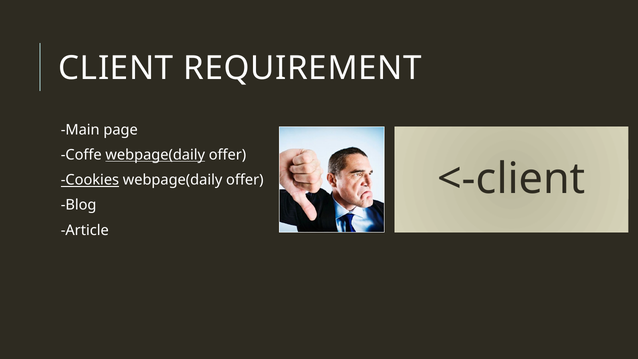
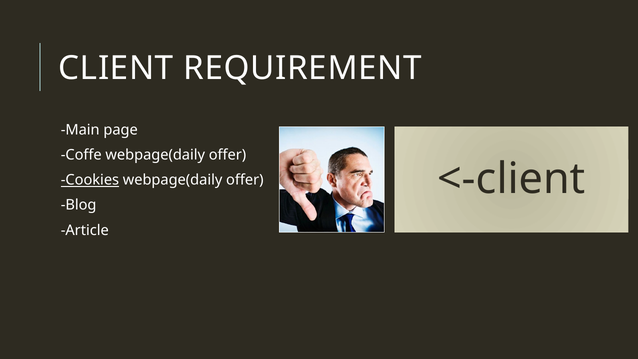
webpage(daily underline: present -> none (155, 155)
